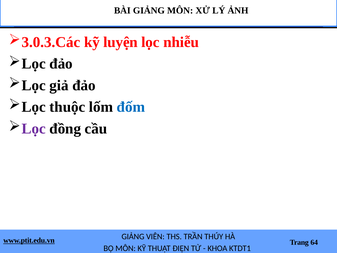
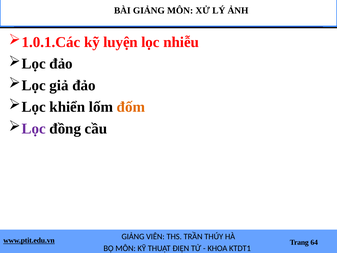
3.0.3.Các: 3.0.3.Các -> 1.0.1.Các (51, 42)
thuộc: thuộc -> khiển (67, 107)
đốm colour: blue -> orange (131, 107)
